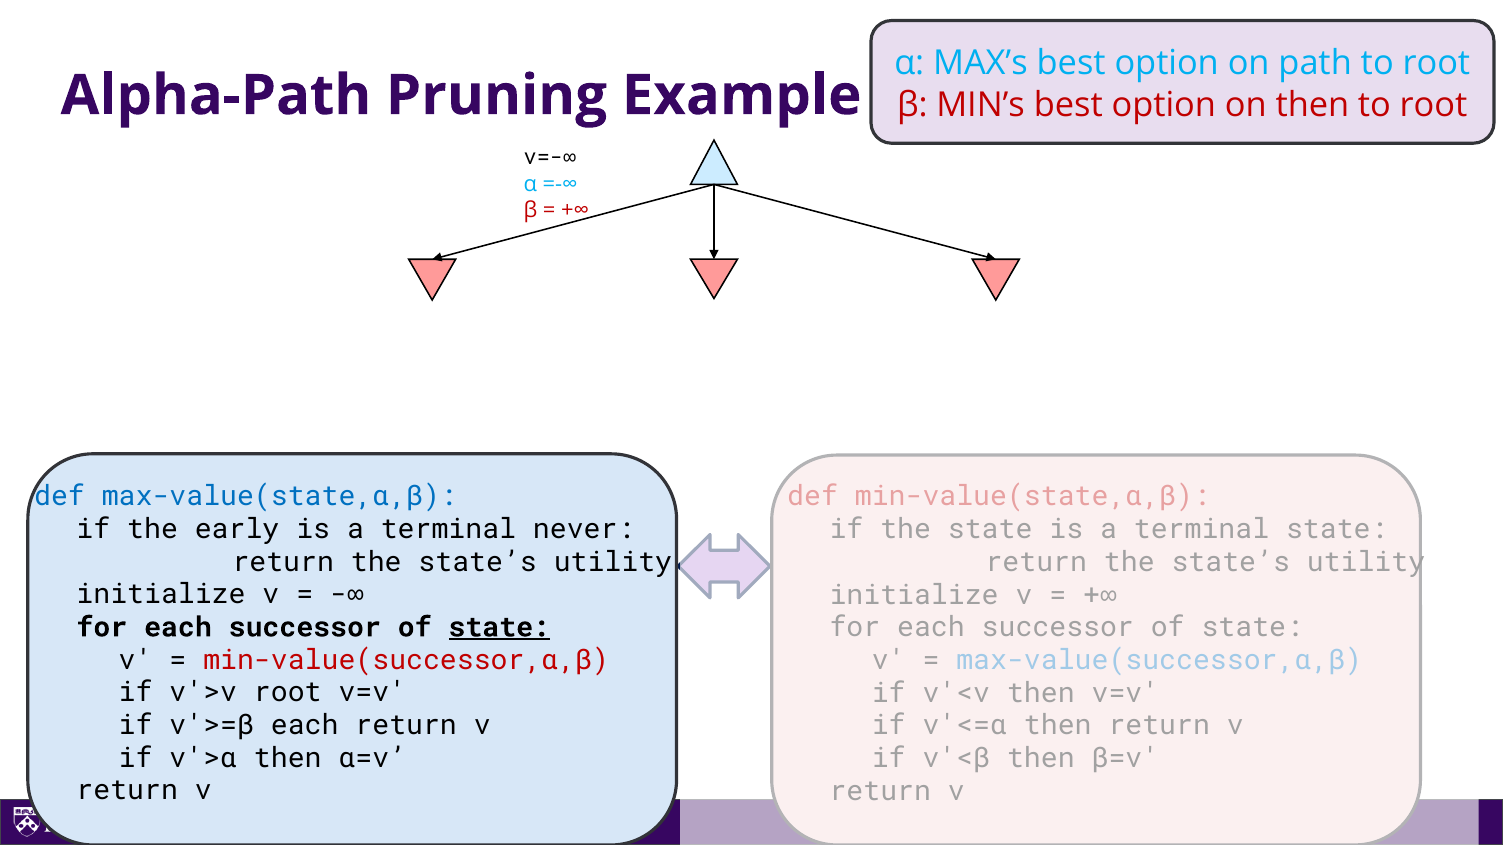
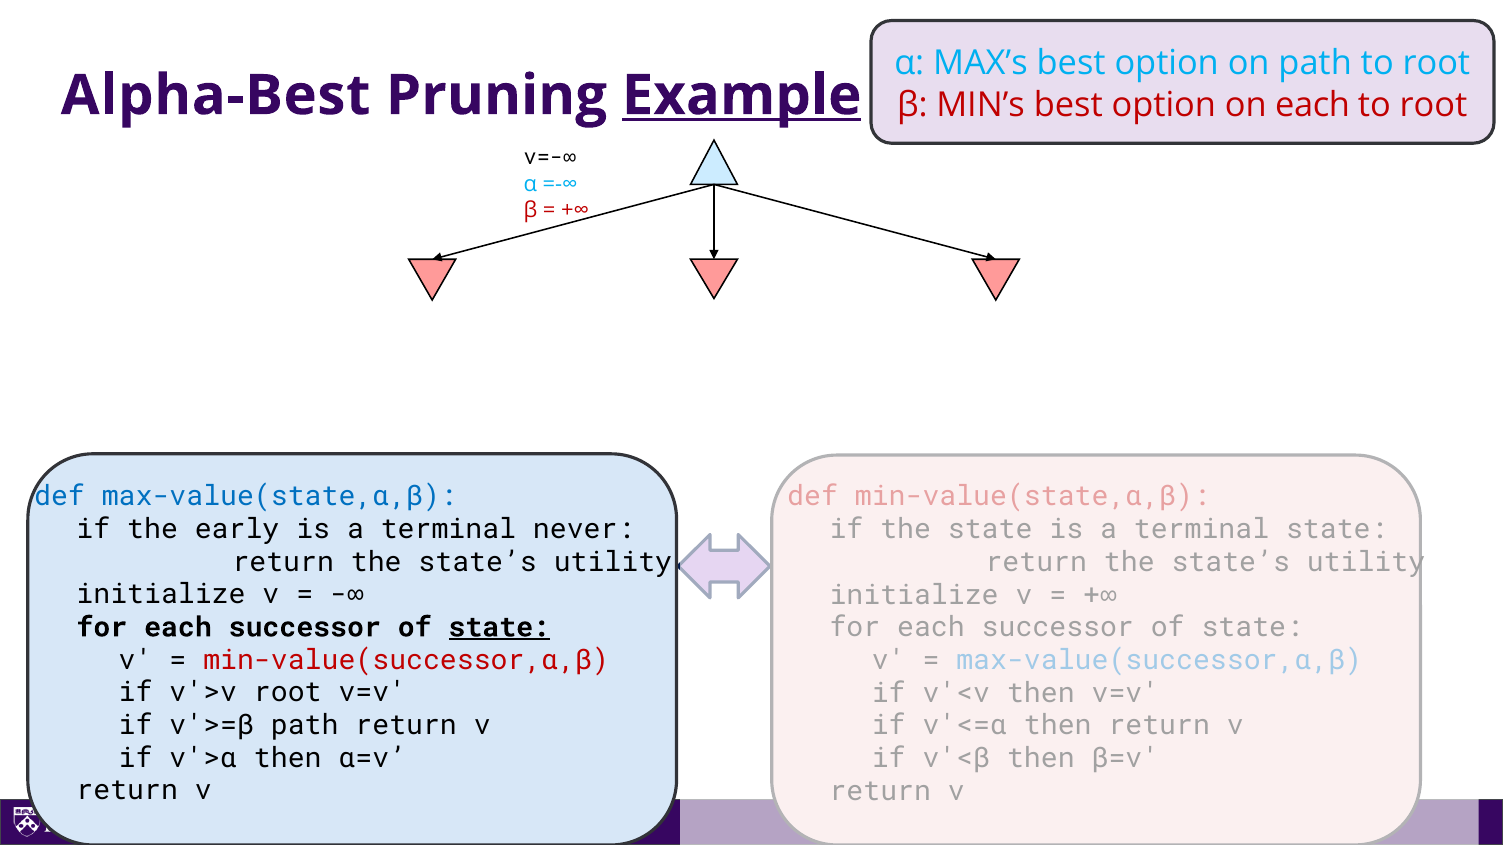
Alpha-Path: Alpha-Path -> Alpha-Best (216, 96)
Example underline: none -> present (742, 96)
on then: then -> each (1313, 105)
v'>=β each: each -> path (305, 726)
